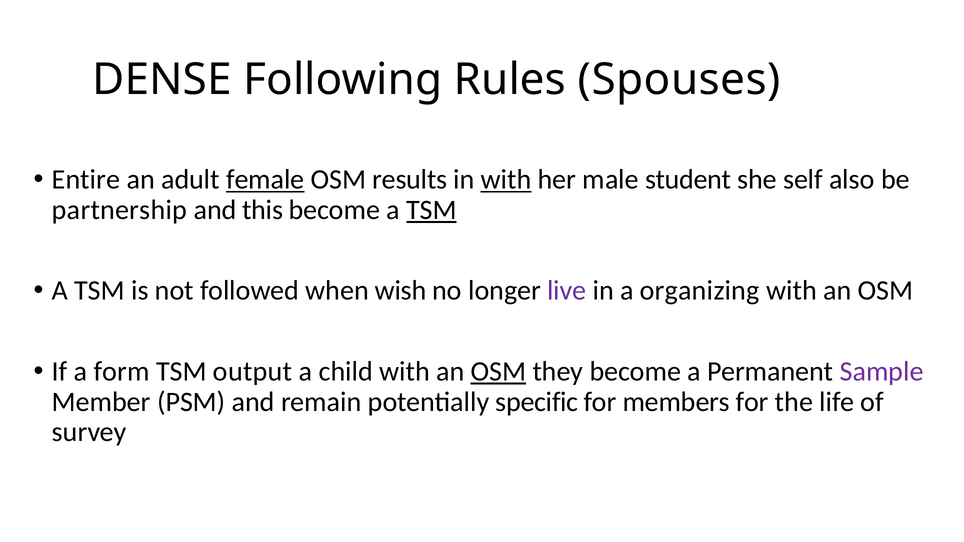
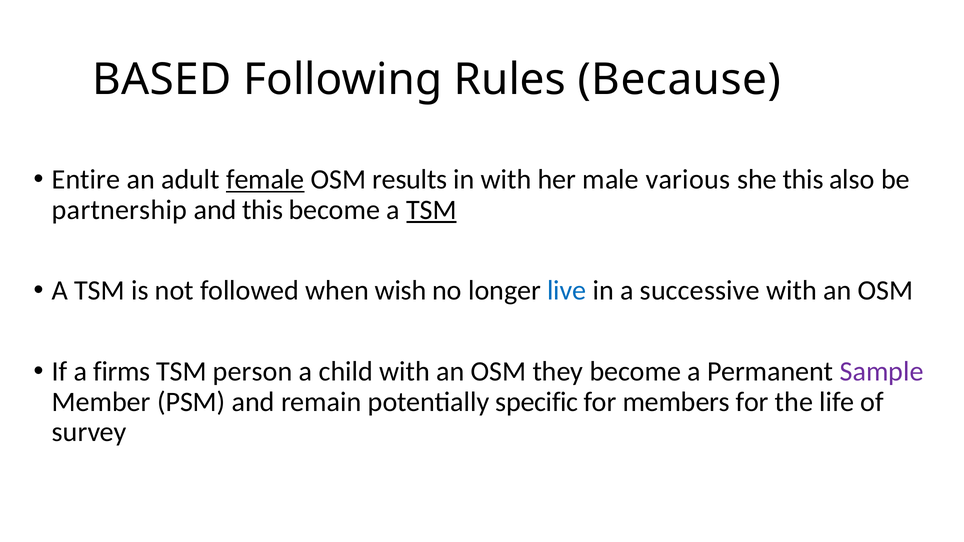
DENSE: DENSE -> BASED (162, 80)
Spouses: Spouses -> Because (679, 80)
with underline: present -> none (506, 180)
student: student -> various (688, 180)
she self: self -> this (803, 180)
live colour: purple -> blue (567, 291)
organizing: organizing -> successive (700, 291)
form: form -> firms (122, 372)
output: output -> person (253, 372)
OSM underline: present -> none (498, 372)
